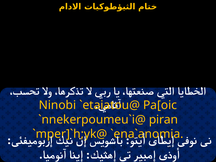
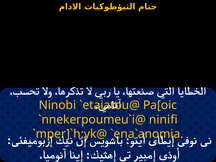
piran: piran -> ninifi (163, 120)
